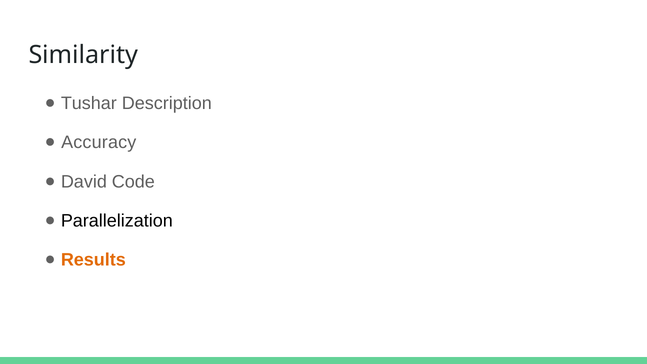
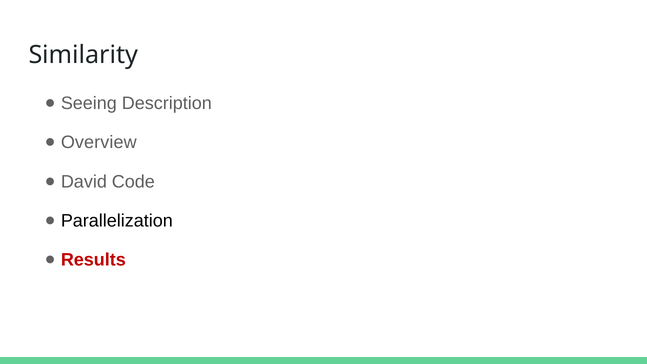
Tushar: Tushar -> Seeing (89, 103)
Accuracy: Accuracy -> Overview (99, 142)
Results colour: orange -> red (93, 260)
